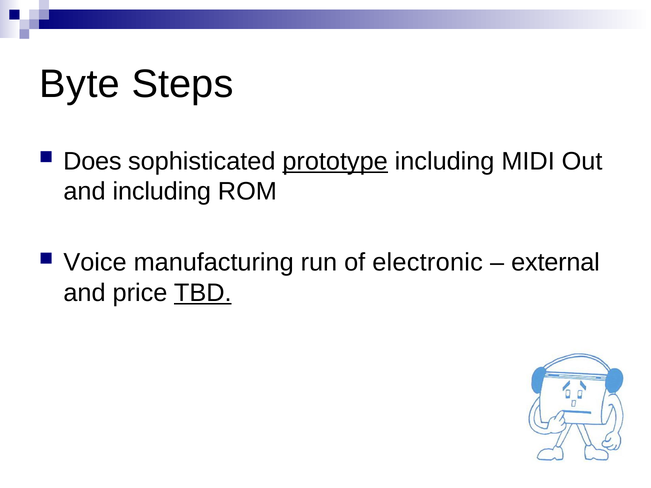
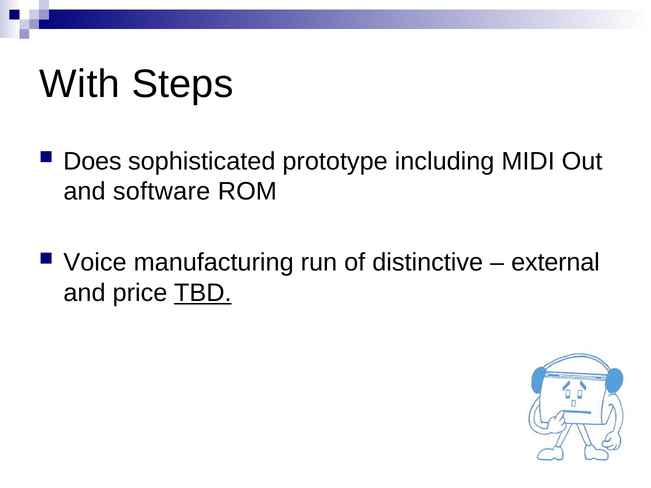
Byte: Byte -> With (80, 84)
prototype underline: present -> none (335, 161)
and including: including -> software (162, 192)
electronic: electronic -> distinctive (428, 263)
